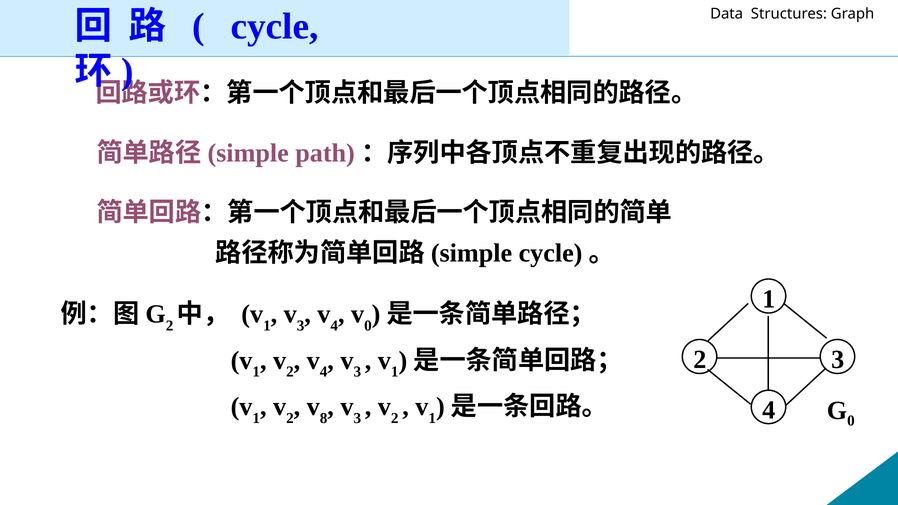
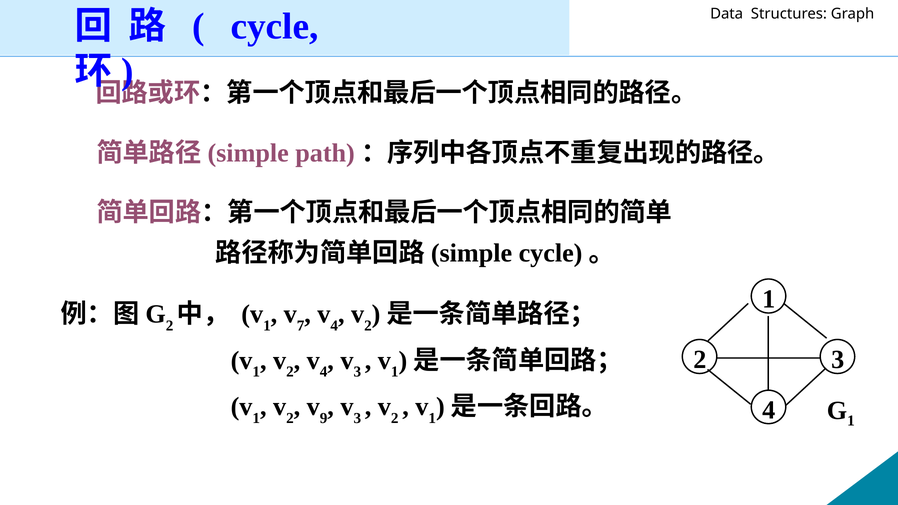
3: 3 -> 7 (301, 326)
0: 0 -> 2 (368, 326)
8: 8 -> 9 (324, 418)
0: 0 -> 1 (851, 421)
